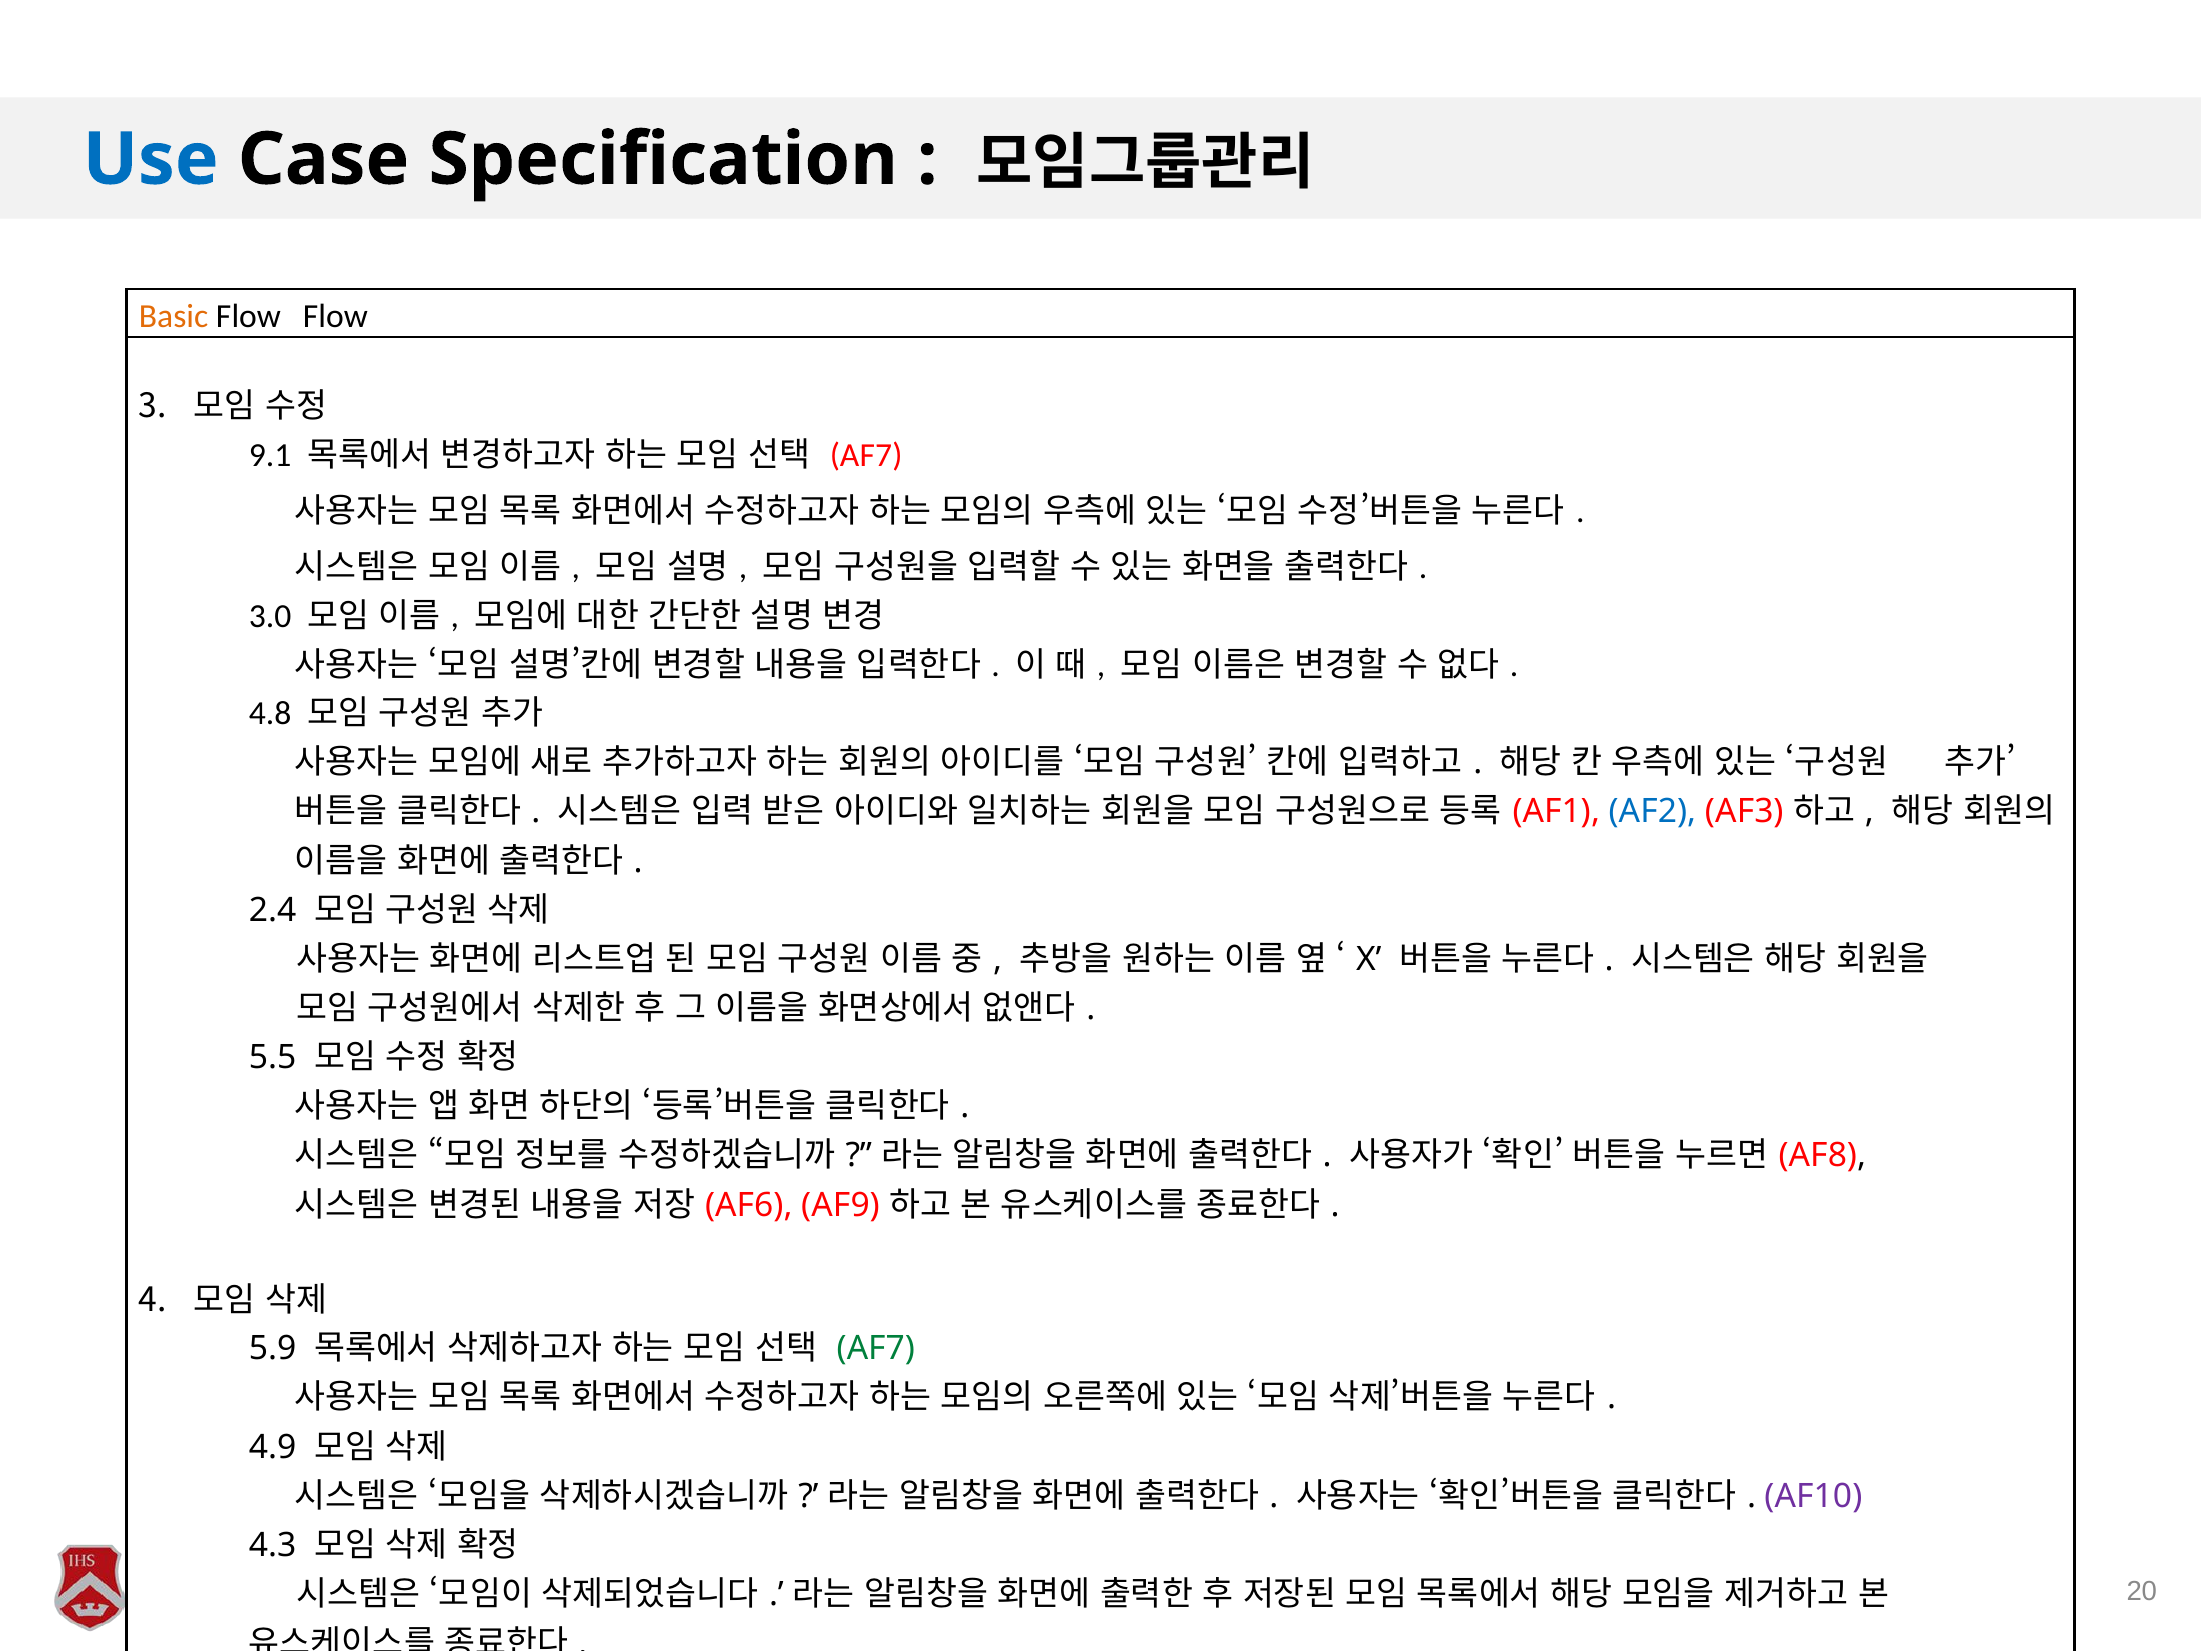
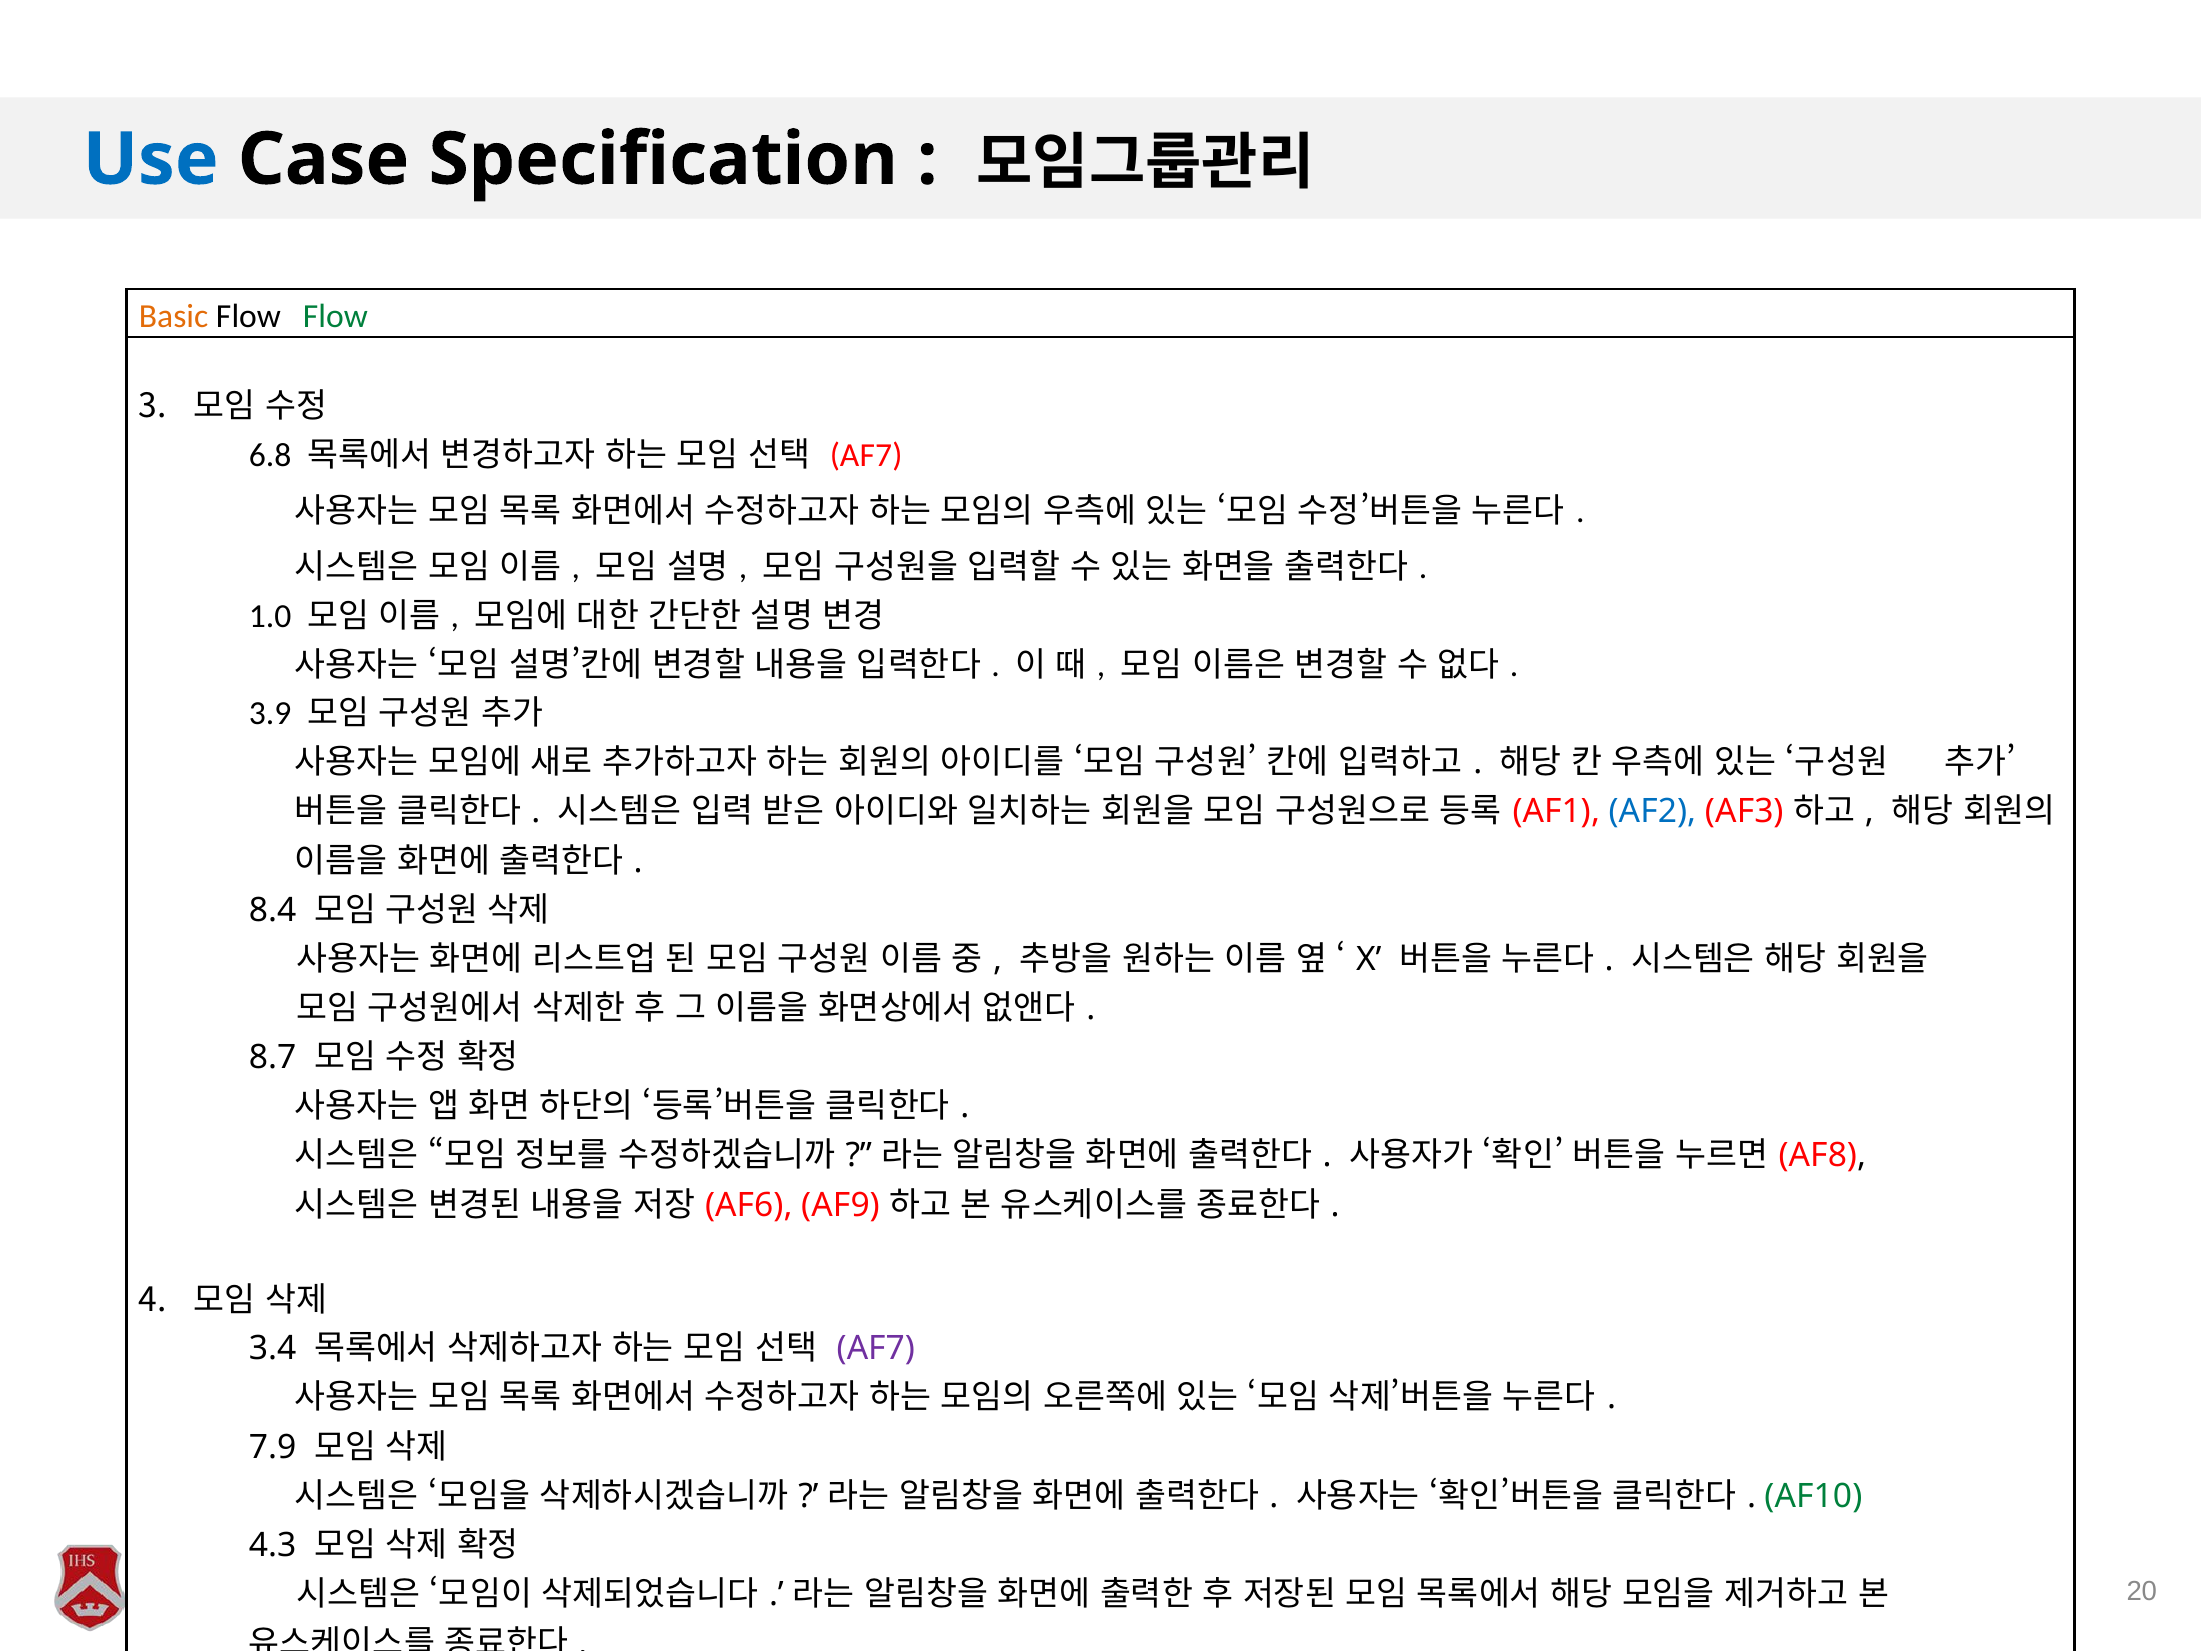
Flow colour: black -> green (335, 316)
9.1: 9.1 -> 6.8 (270, 455)
3.0: 3.0 -> 1.0 (270, 616)
4.8: 4.8 -> 3.9 (270, 714)
2.4: 2.4 -> 8.4 (273, 910)
5.5: 5.5 -> 8.7 (273, 1057)
5.9: 5.9 -> 3.4 (273, 1348)
AF7 colour: green -> purple (876, 1348)
4.9: 4.9 -> 7.9 (273, 1447)
AF10 colour: purple -> green (1813, 1496)
